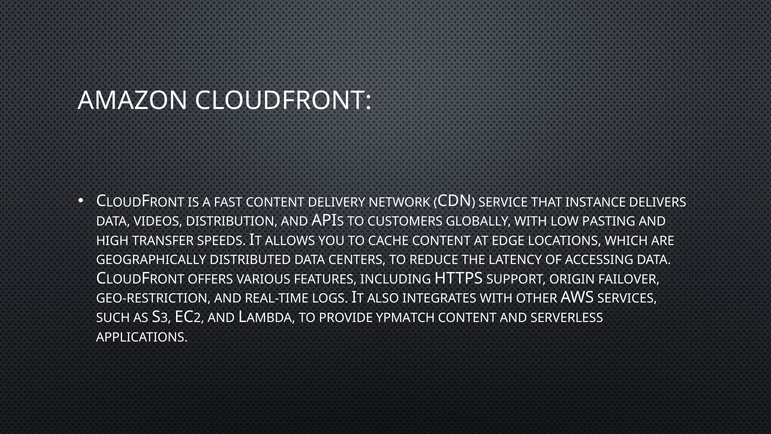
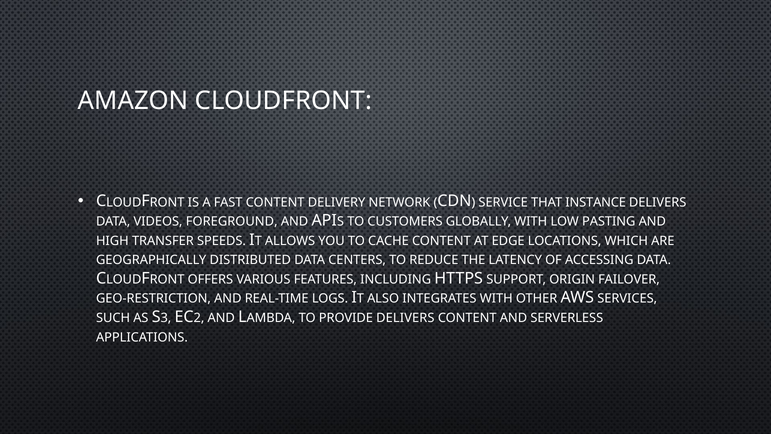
DISTRIBUTION: DISTRIBUTION -> FOREGROUND (232, 221)
PROVIDE YPMATCH: YPMATCH -> DELIVERS (405, 318)
